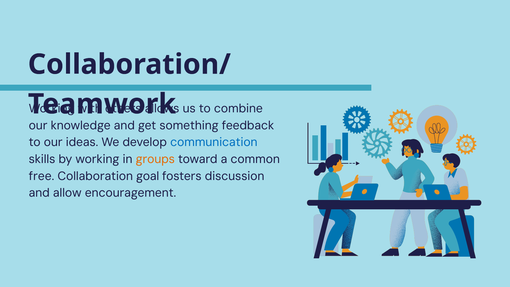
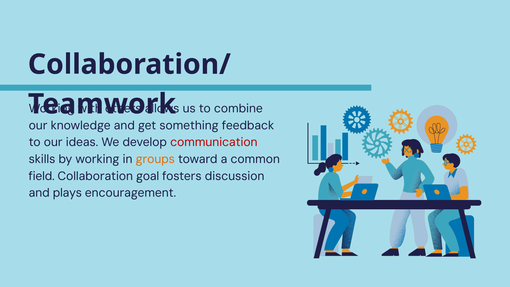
communication colour: blue -> red (214, 142)
free: free -> field (42, 176)
allow: allow -> plays (67, 193)
